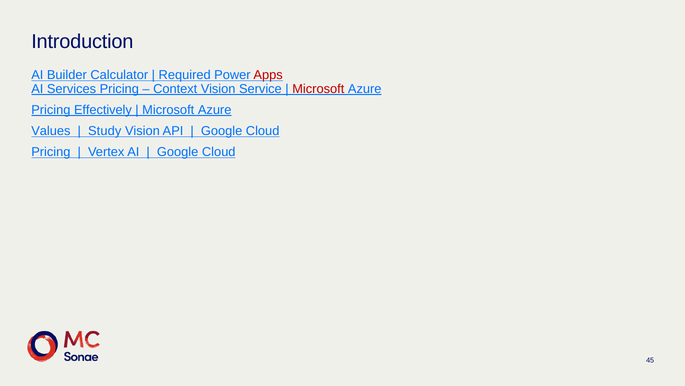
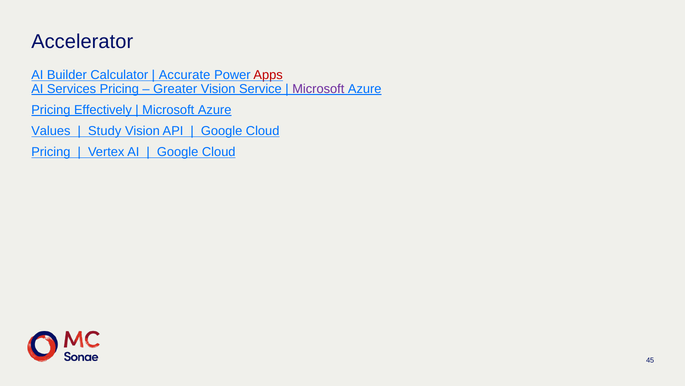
Introduction: Introduction -> Accelerator (82, 42)
Required: Required -> Accurate (185, 75)
Context: Context -> Greater (175, 89)
Microsoft colour: red -> purple (318, 89)
